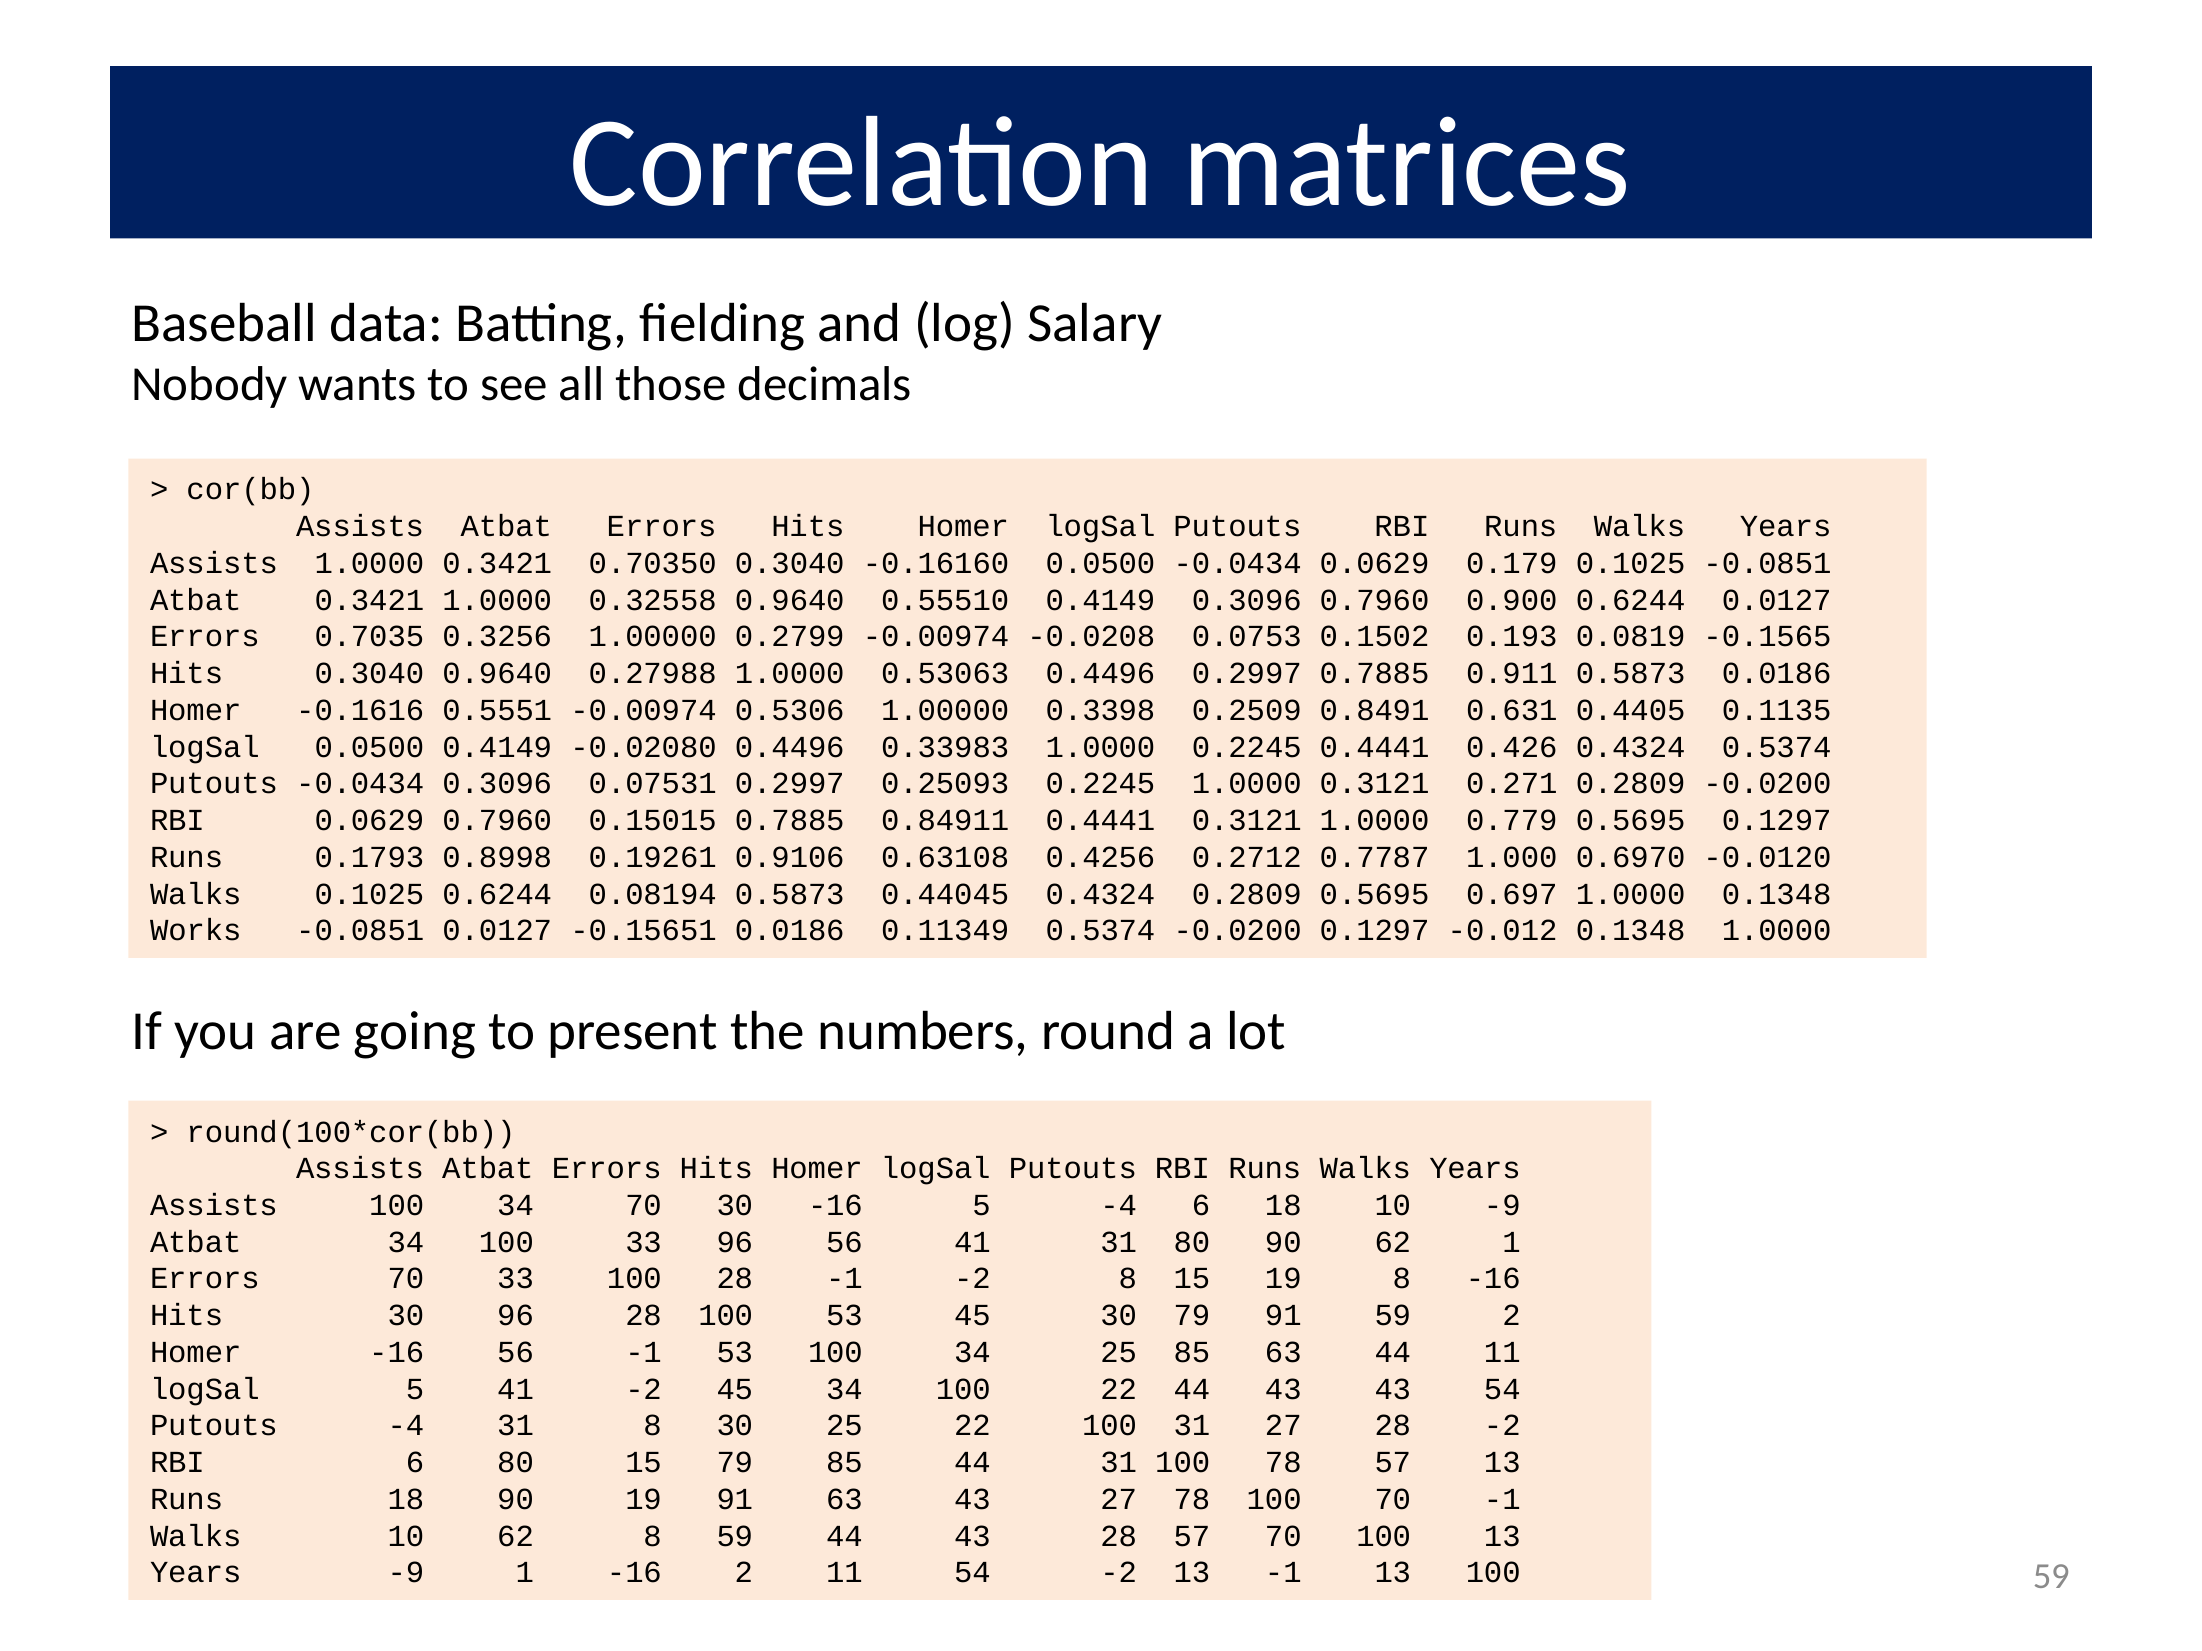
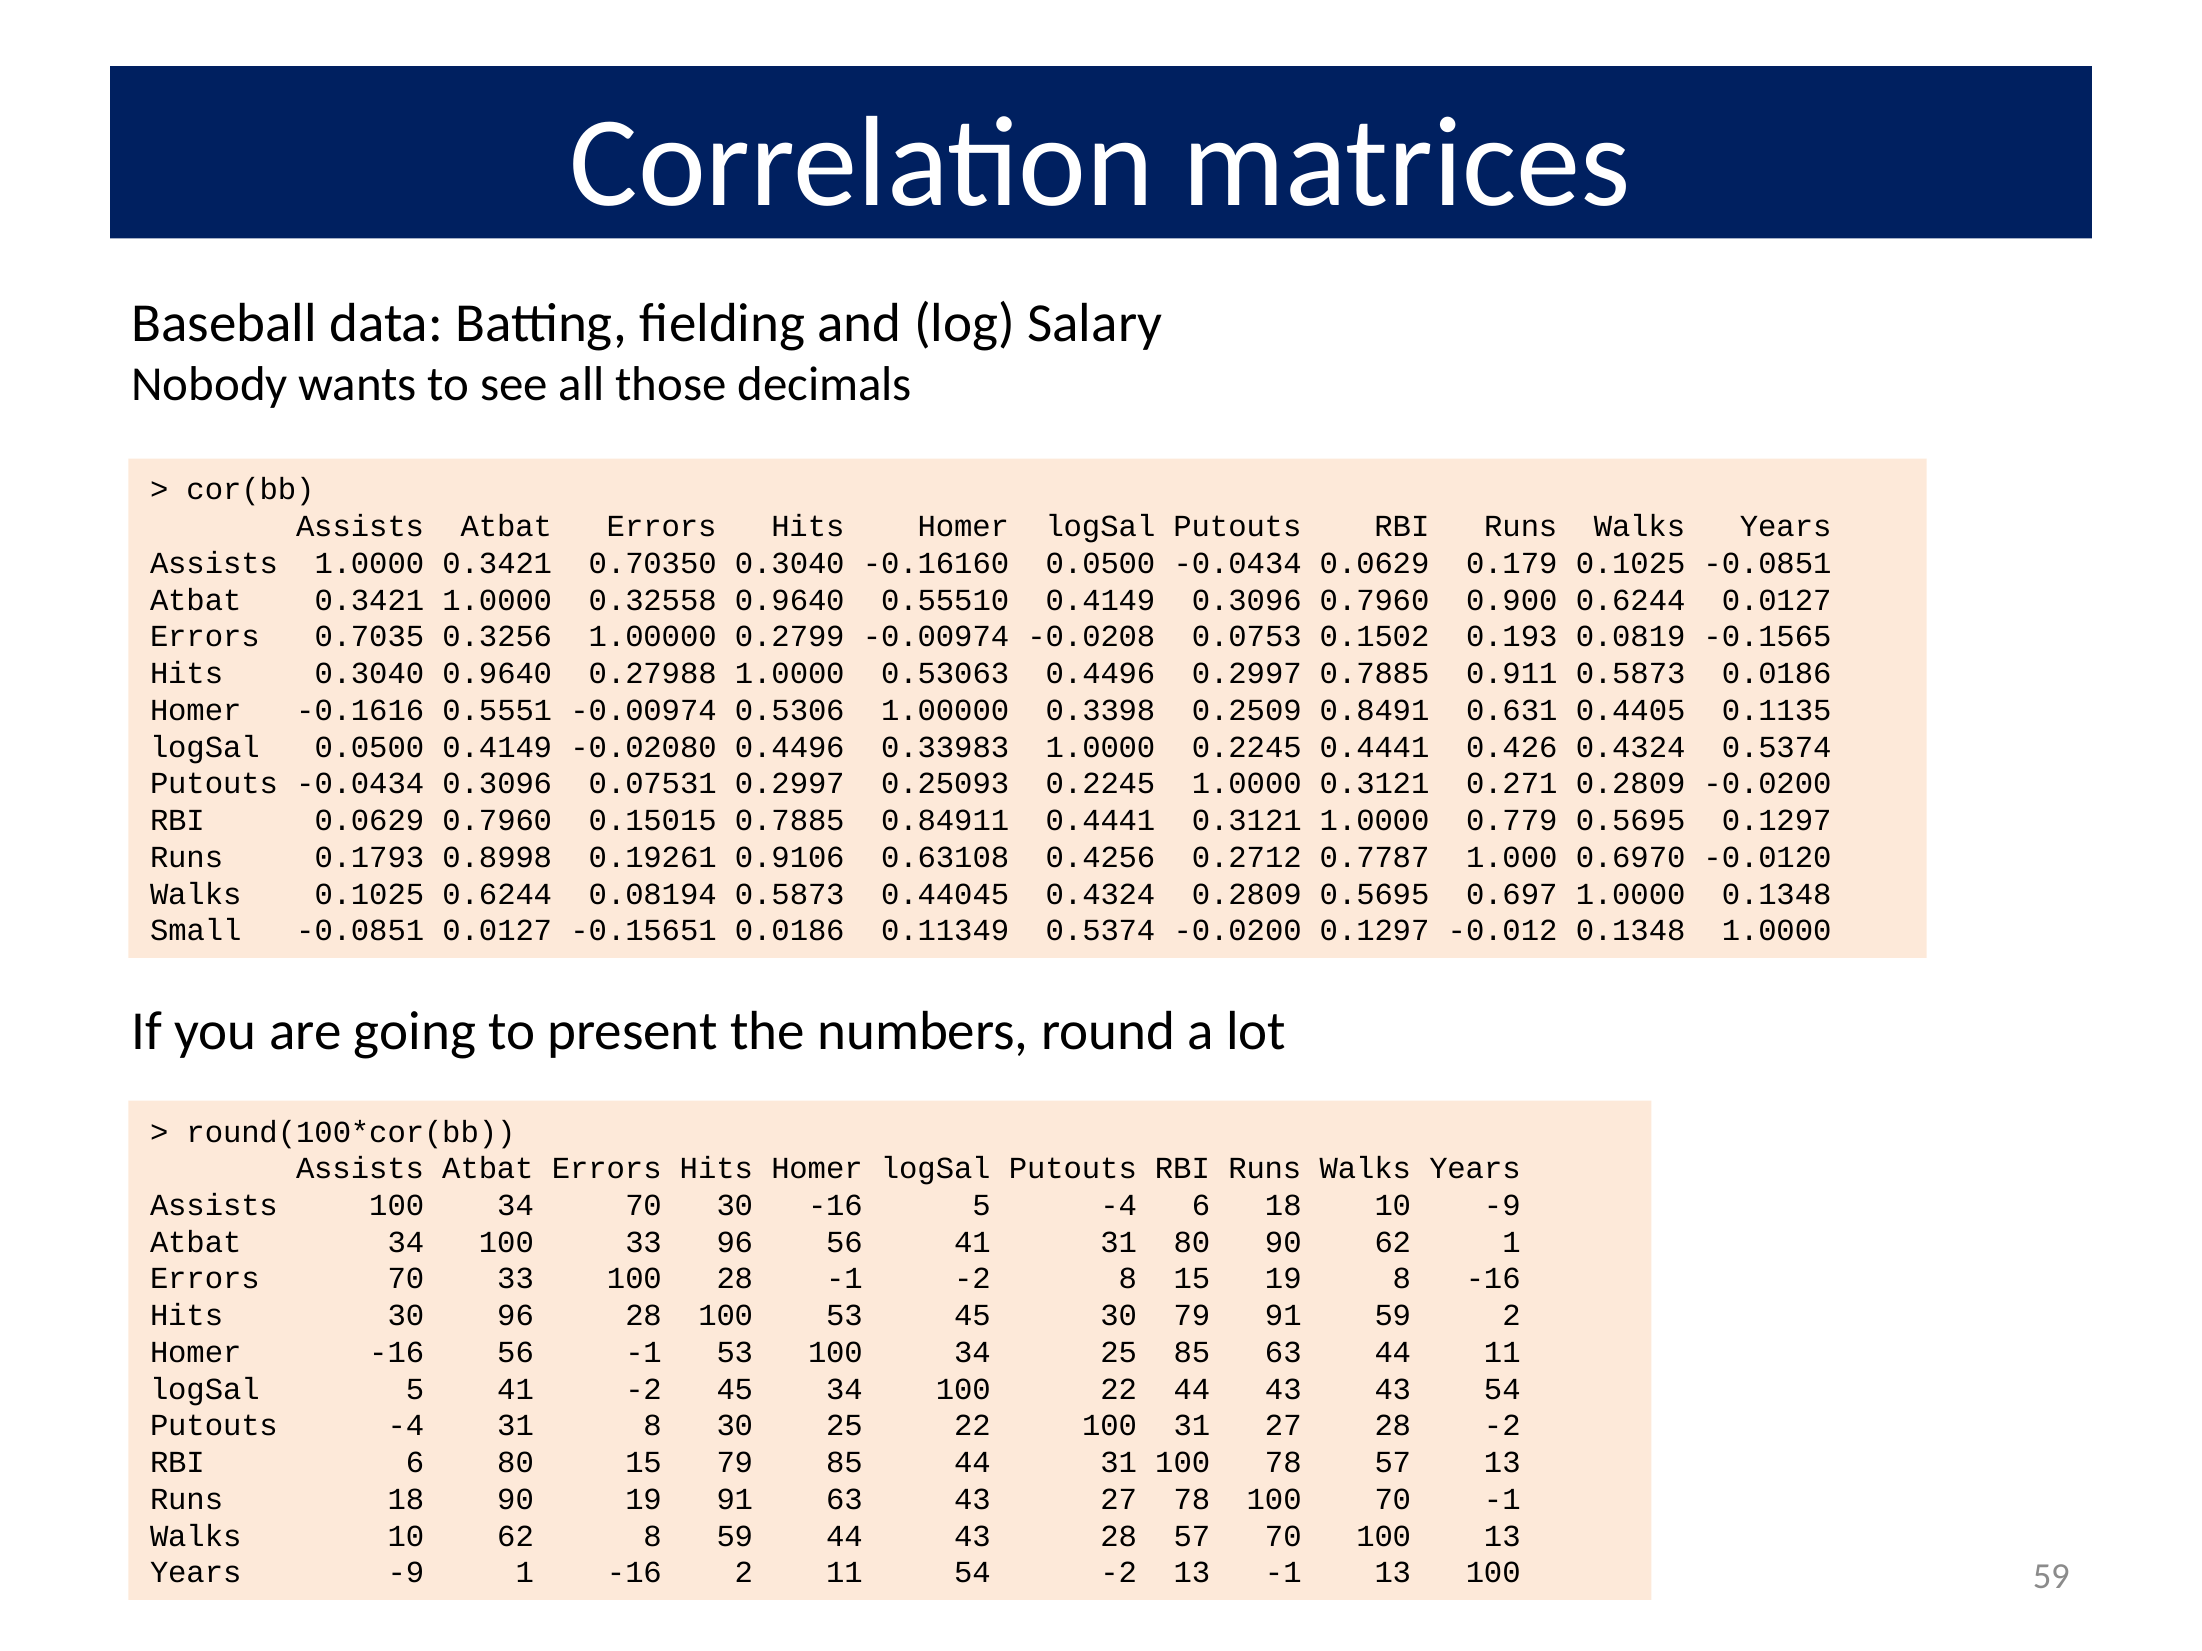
Works: Works -> Small (196, 931)
